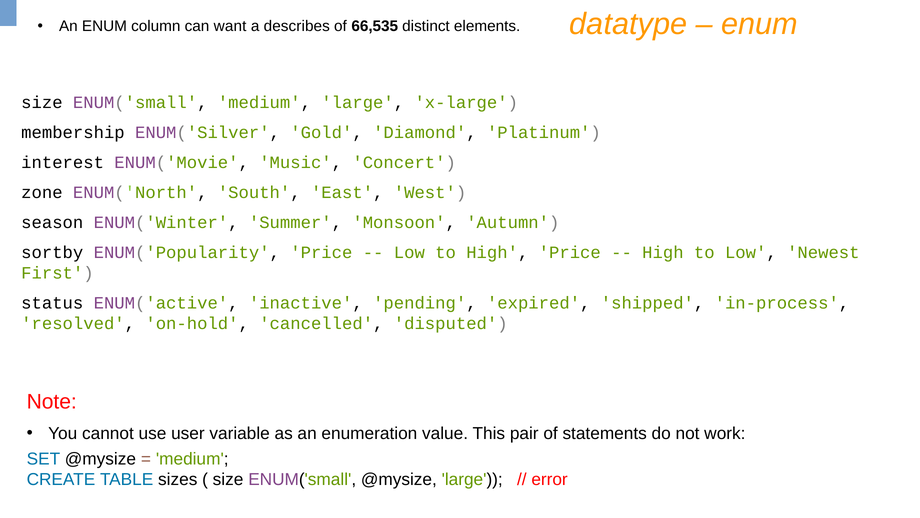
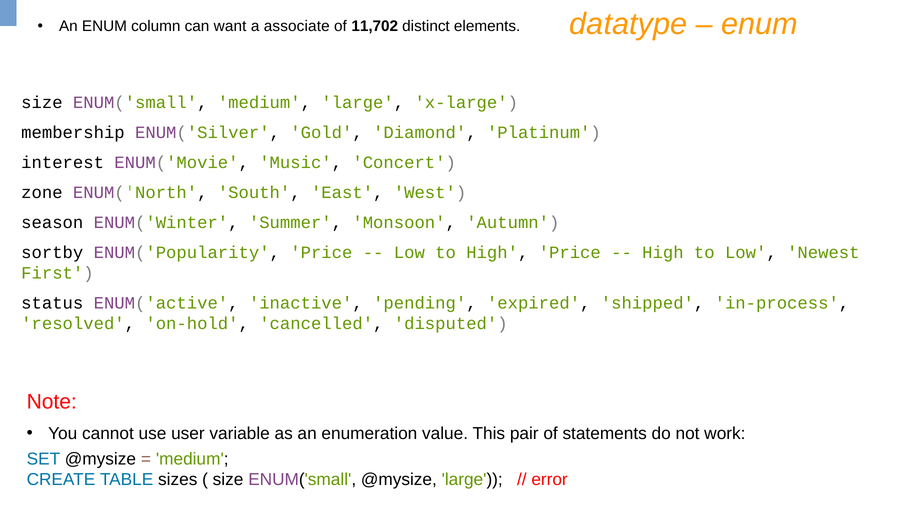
describes: describes -> associate (297, 26)
66,535: 66,535 -> 11,702 (375, 26)
